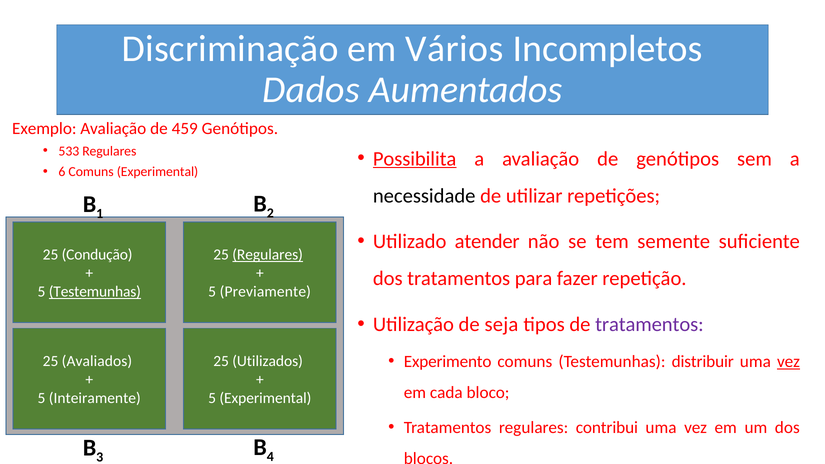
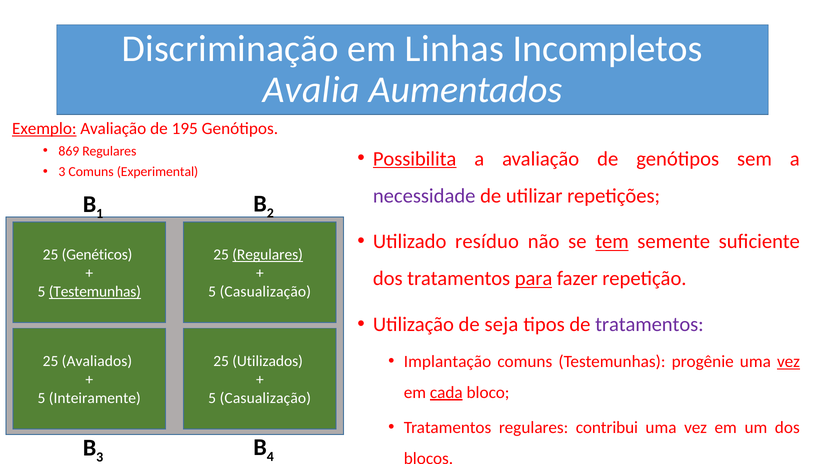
Vários: Vários -> Linhas (454, 49)
Dados: Dados -> Avalia (311, 90)
Exemplo underline: none -> present (44, 128)
459: 459 -> 195 (185, 128)
533: 533 -> 869 (69, 151)
6: 6 -> 3 (62, 172)
necessidade colour: black -> purple (424, 196)
atender: atender -> resíduo (487, 242)
tem underline: none -> present (612, 242)
Condução: Condução -> Genéticos (97, 255)
para underline: none -> present (534, 279)
Previamente: Previamente -> Casualização (265, 292)
Experimento: Experimento -> Implantação (448, 361)
distribuir: distribuir -> progênie (703, 361)
cada underline: none -> present (446, 392)
Experimental: Experimental -> Casualização (265, 398)
